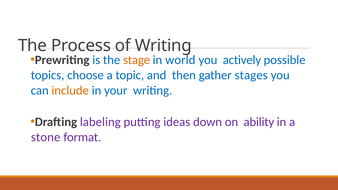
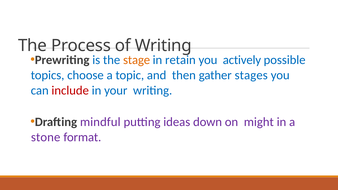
world: world -> retain (180, 60)
include colour: orange -> red (70, 90)
labeling: labeling -> mindful (100, 122)
ability: ability -> might (259, 122)
